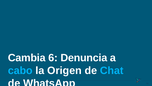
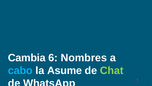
Denuncia: Denuncia -> Nombres (84, 58)
Origen: Origen -> Asume (65, 70)
Chat colour: light blue -> light green (112, 70)
